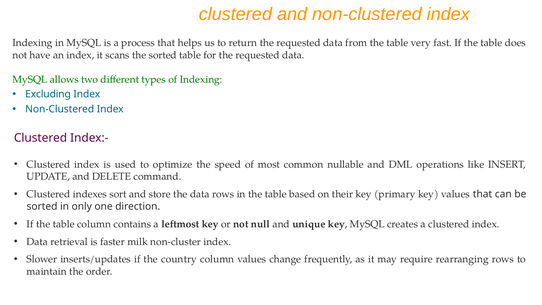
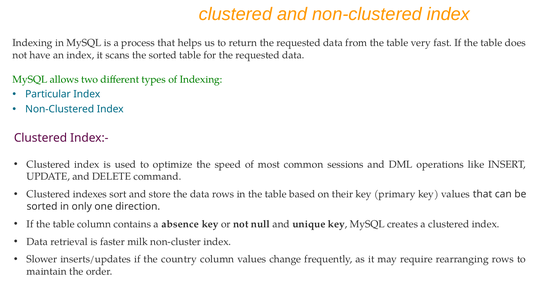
Excluding: Excluding -> Particular (48, 94)
nullable: nullable -> sessions (346, 164)
leftmost: leftmost -> absence (180, 224)
